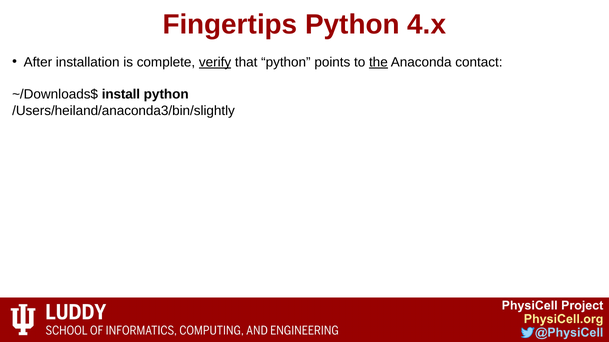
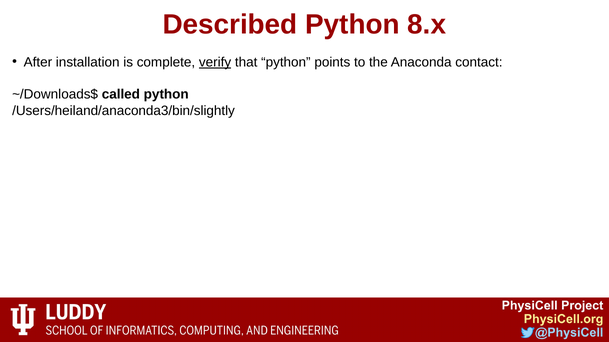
Fingertips: Fingertips -> Described (230, 24)
4.x: 4.x -> 8.x (427, 24)
the underline: present -> none (378, 62)
install: install -> called (121, 95)
